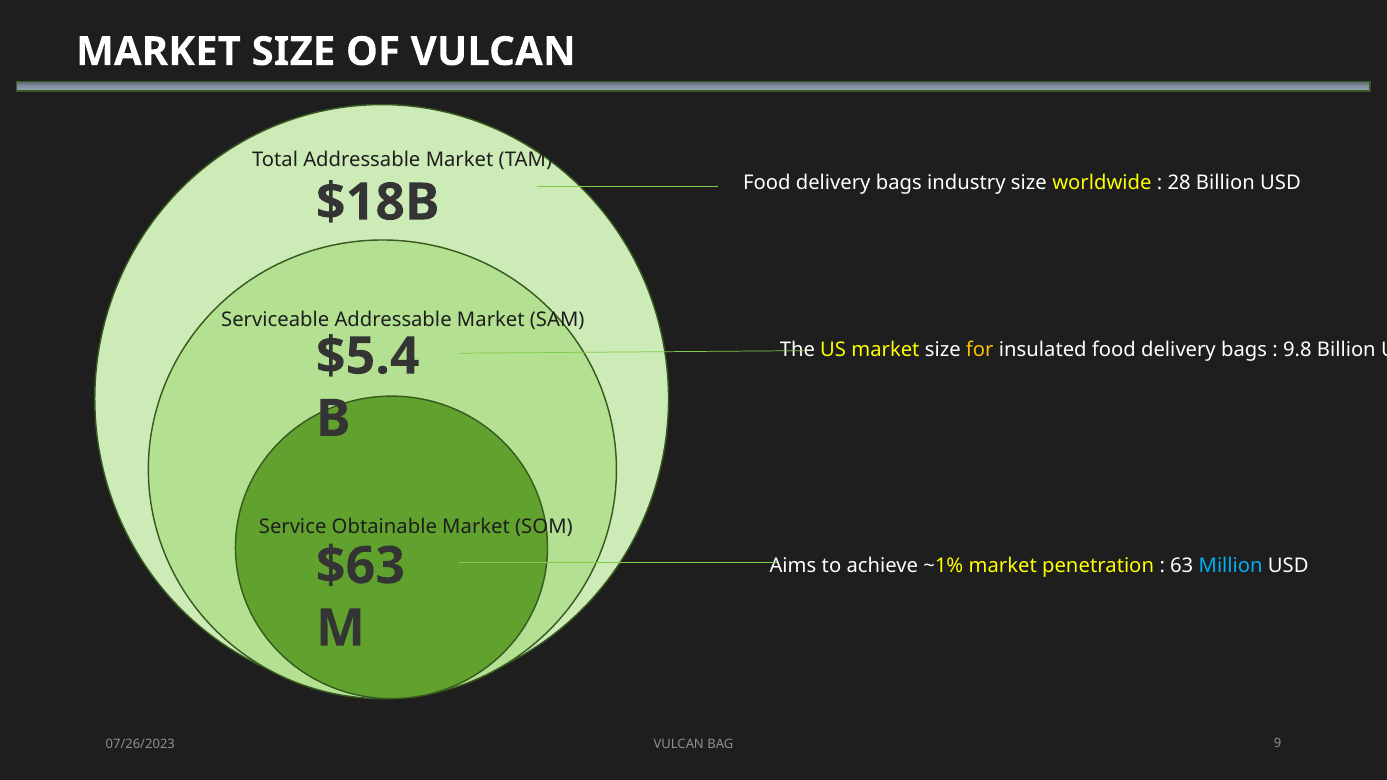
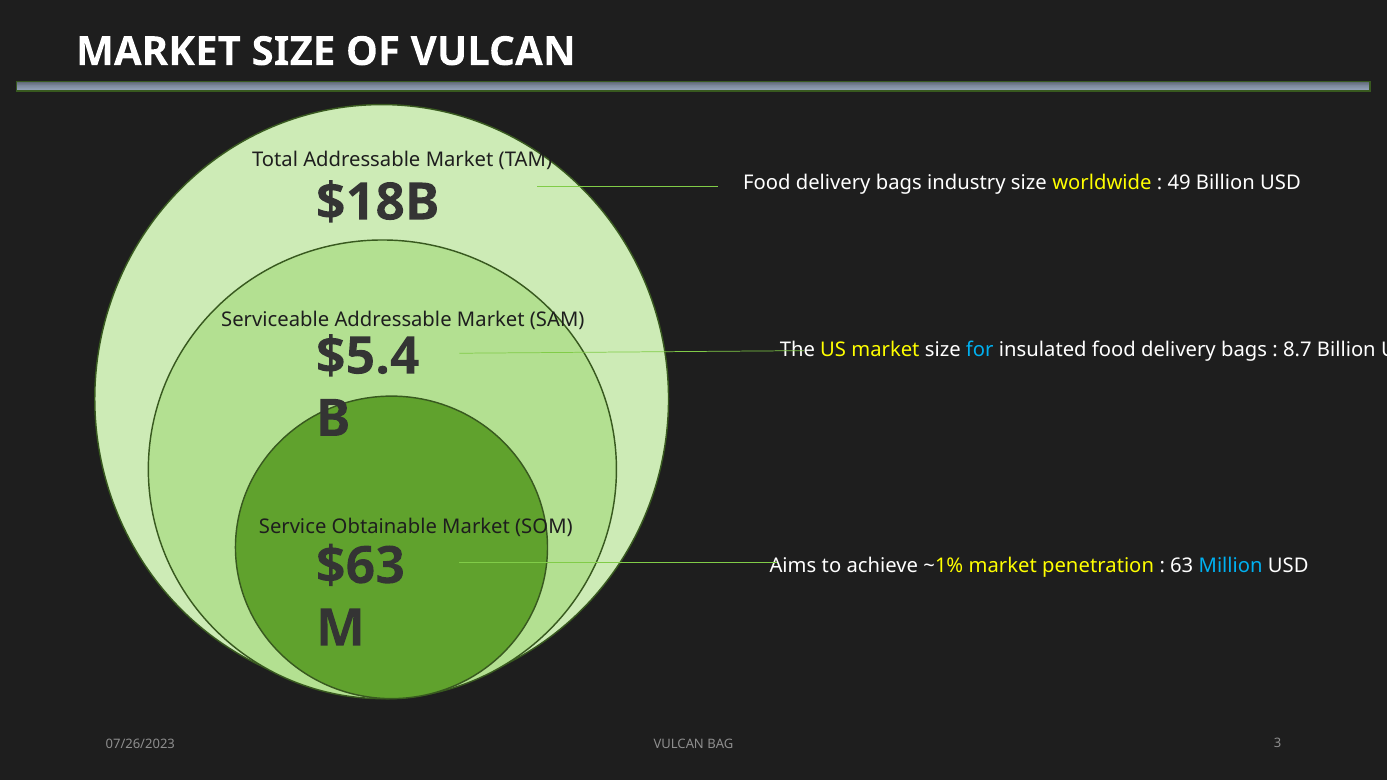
28: 28 -> 49 (1179, 183)
for colour: yellow -> light blue (980, 350)
9.8: 9.8 -> 8.7 (1297, 350)
9: 9 -> 3 (1278, 744)
